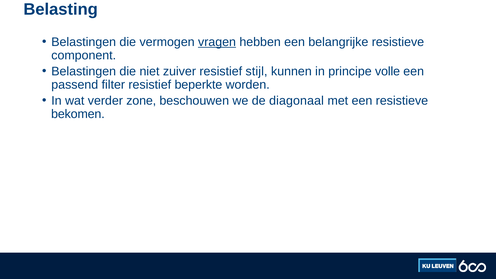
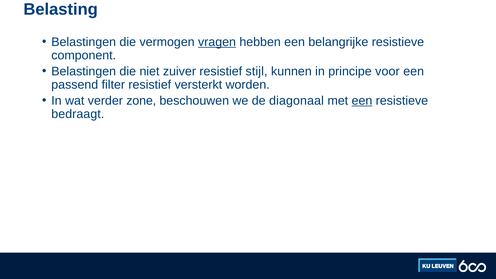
volle: volle -> voor (387, 71)
beperkte: beperkte -> versterkt (198, 85)
een underline: none -> present (362, 101)
bekomen: bekomen -> bedraagt (78, 114)
